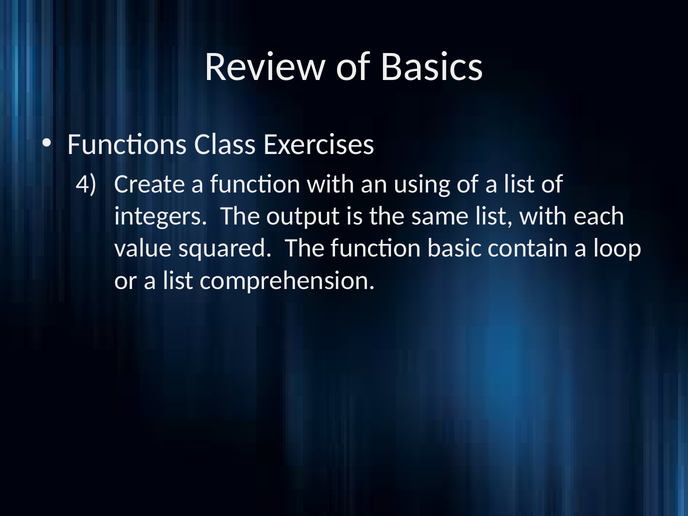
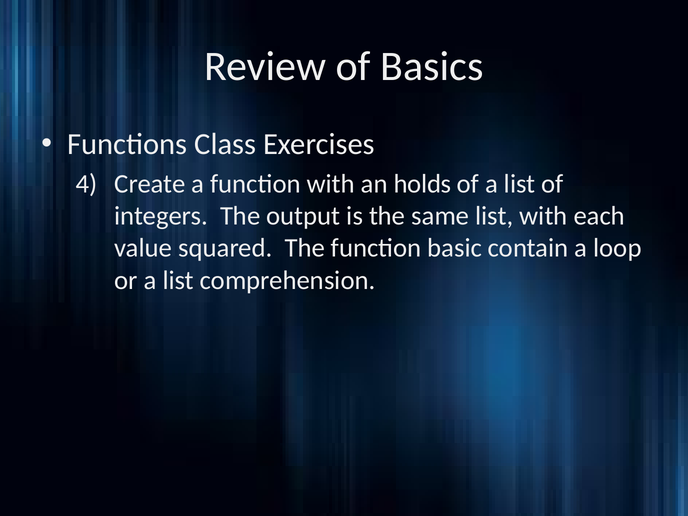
using: using -> holds (422, 184)
